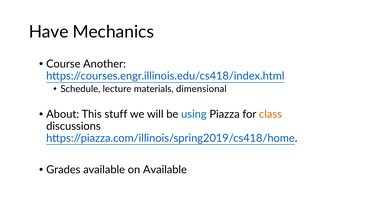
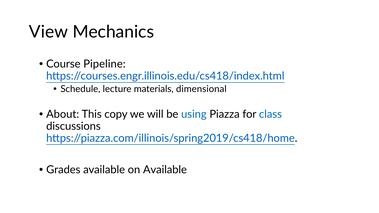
Have: Have -> View (49, 32)
Another: Another -> Pipeline (104, 64)
stuff: stuff -> copy (116, 114)
class colour: orange -> blue (270, 114)
